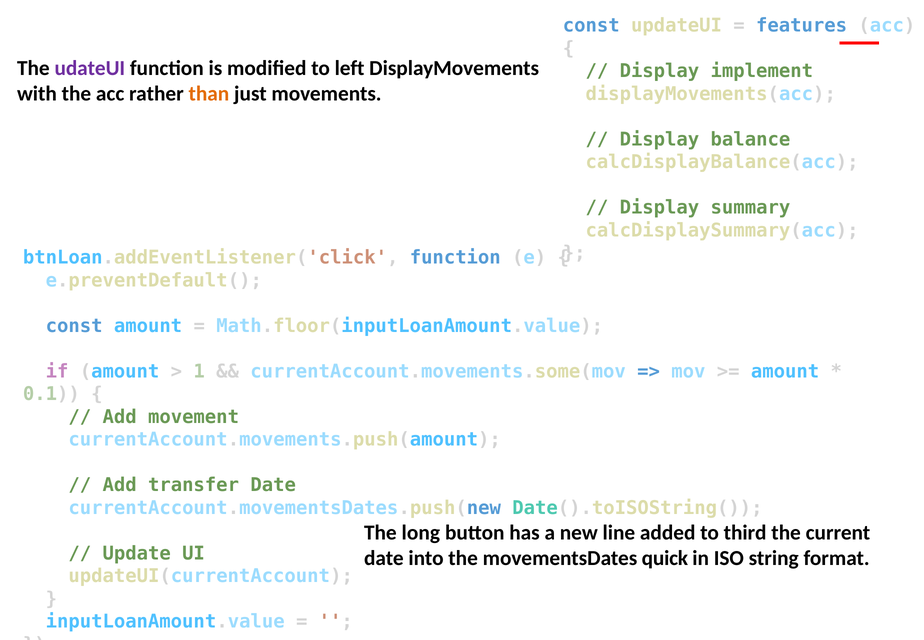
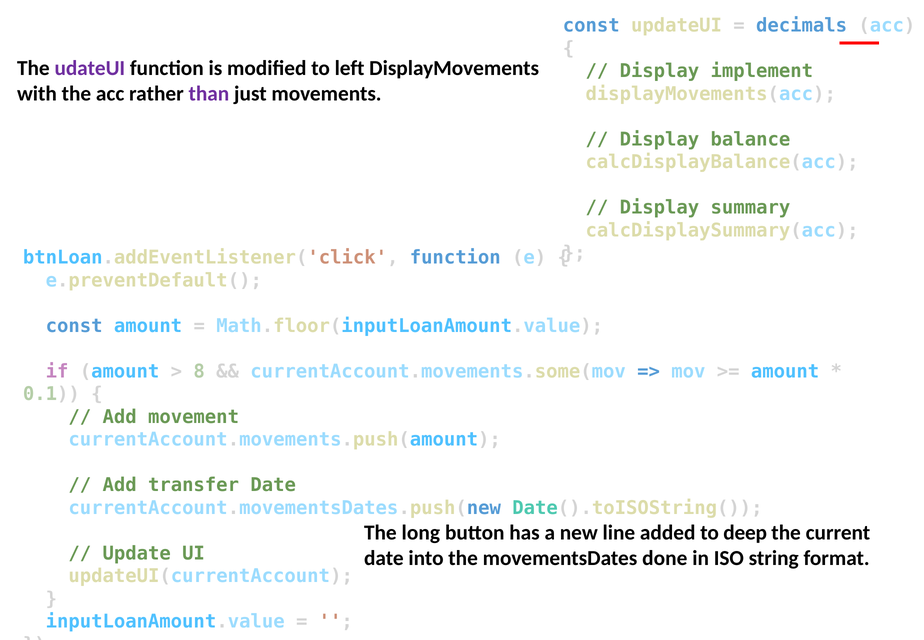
features: features -> decimals (802, 26)
than colour: orange -> purple (209, 94)
1: 1 -> 8 (199, 371)
third: third -> deep (745, 532)
quick: quick -> done (665, 558)
